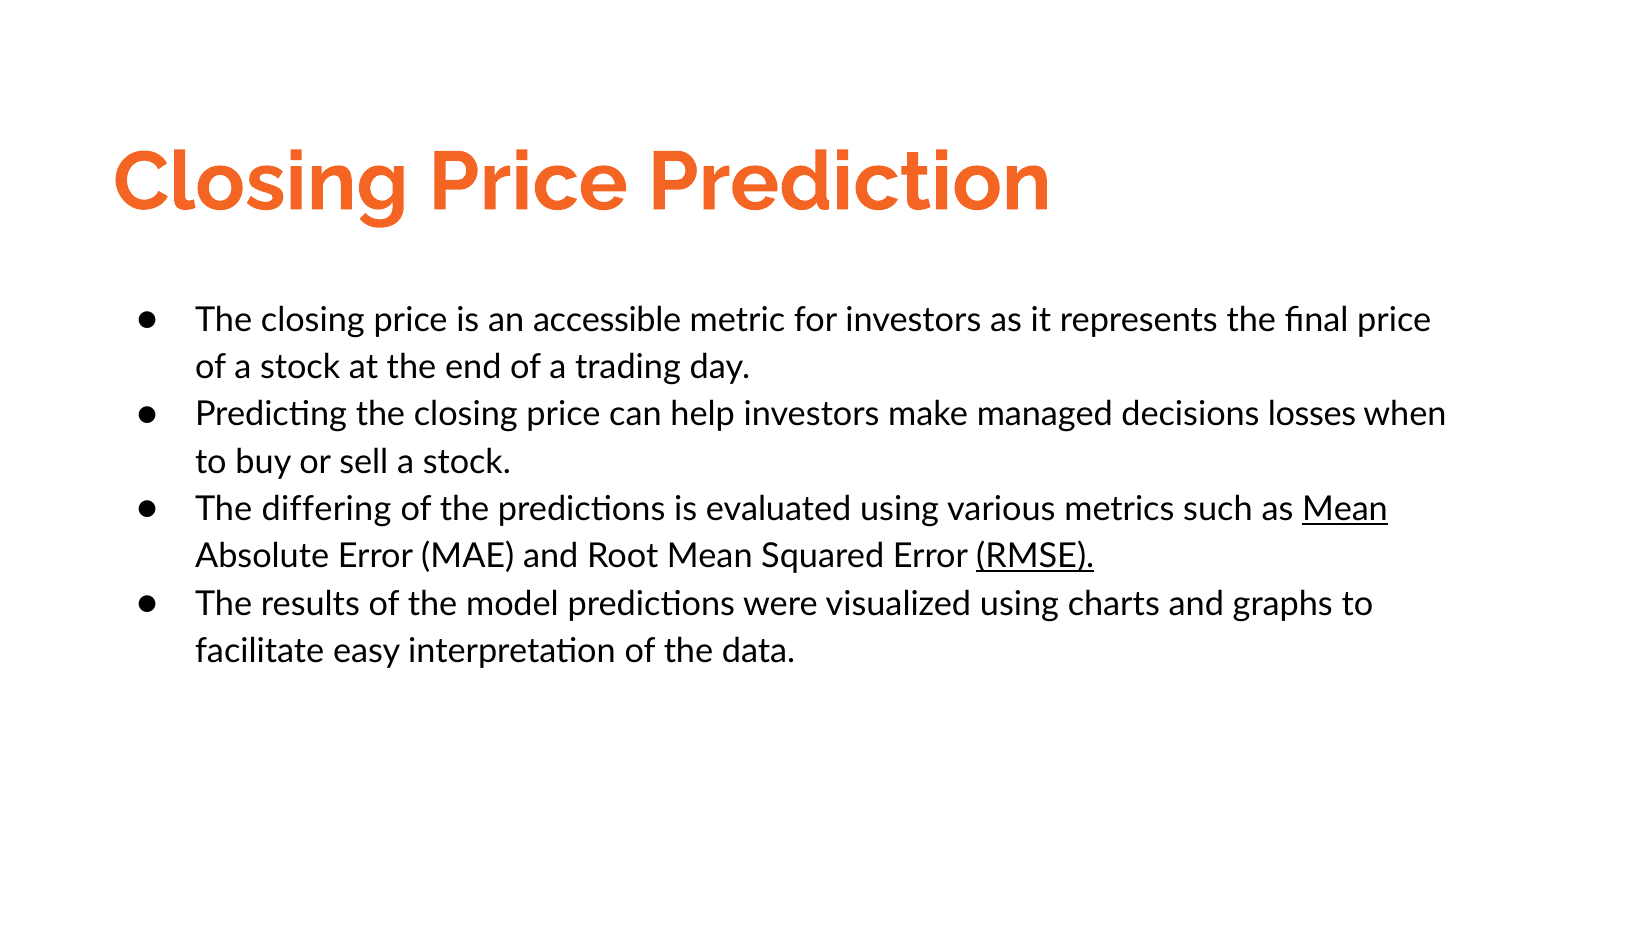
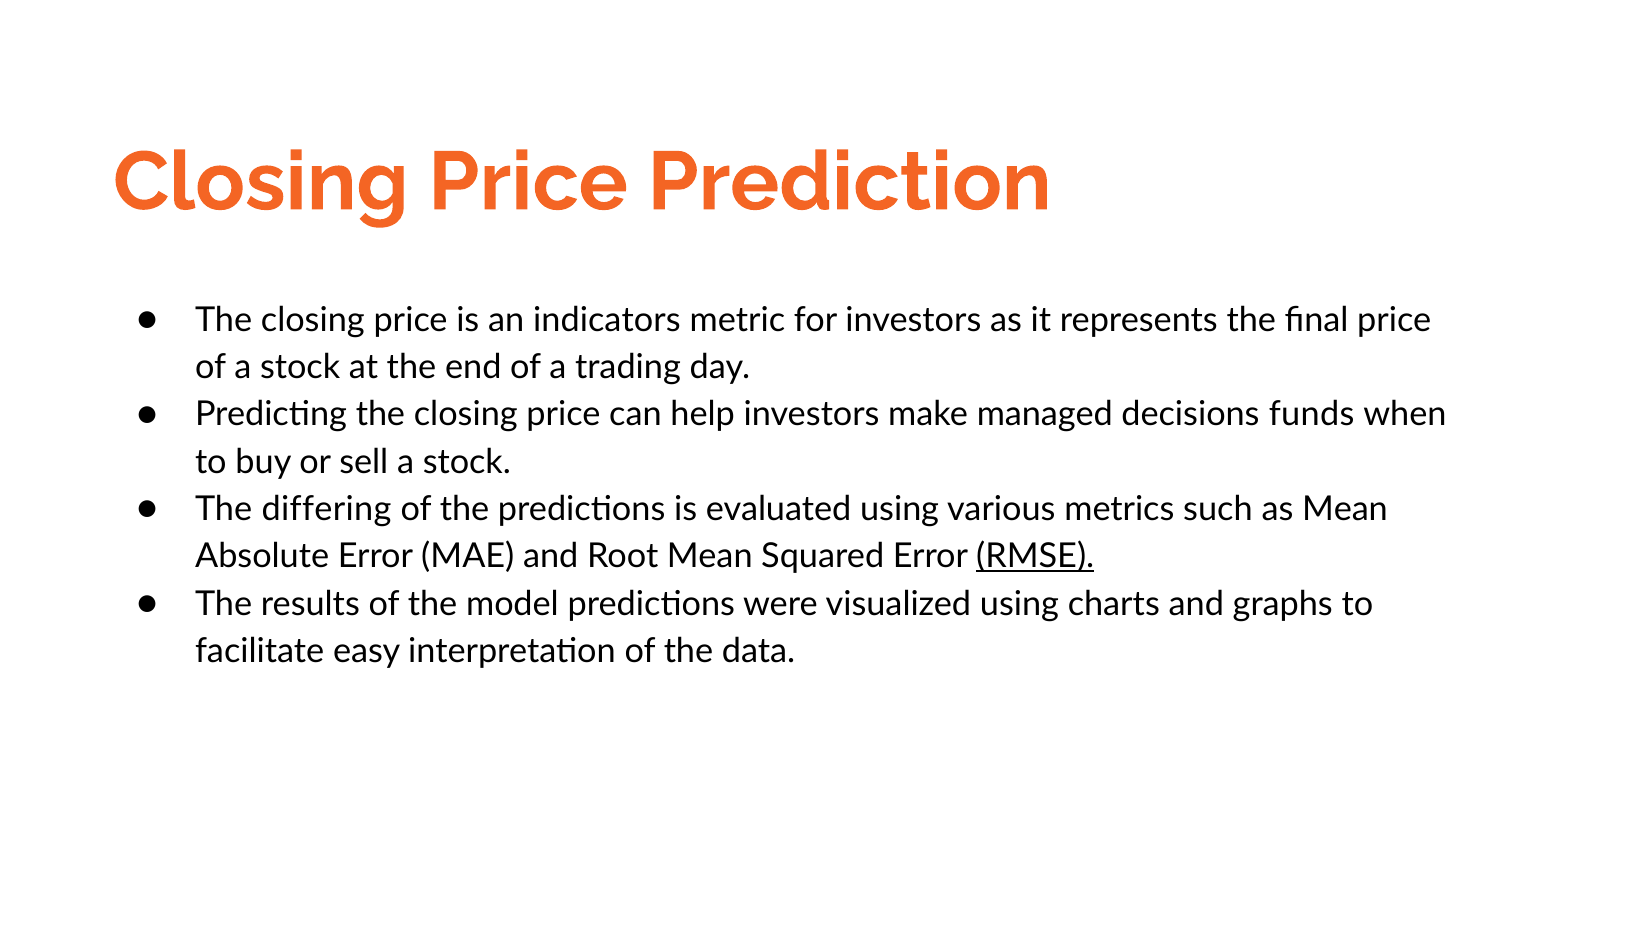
accessible: accessible -> indicators (607, 320)
losses: losses -> funds (1312, 414)
Mean underline: present -> none (1345, 509)
